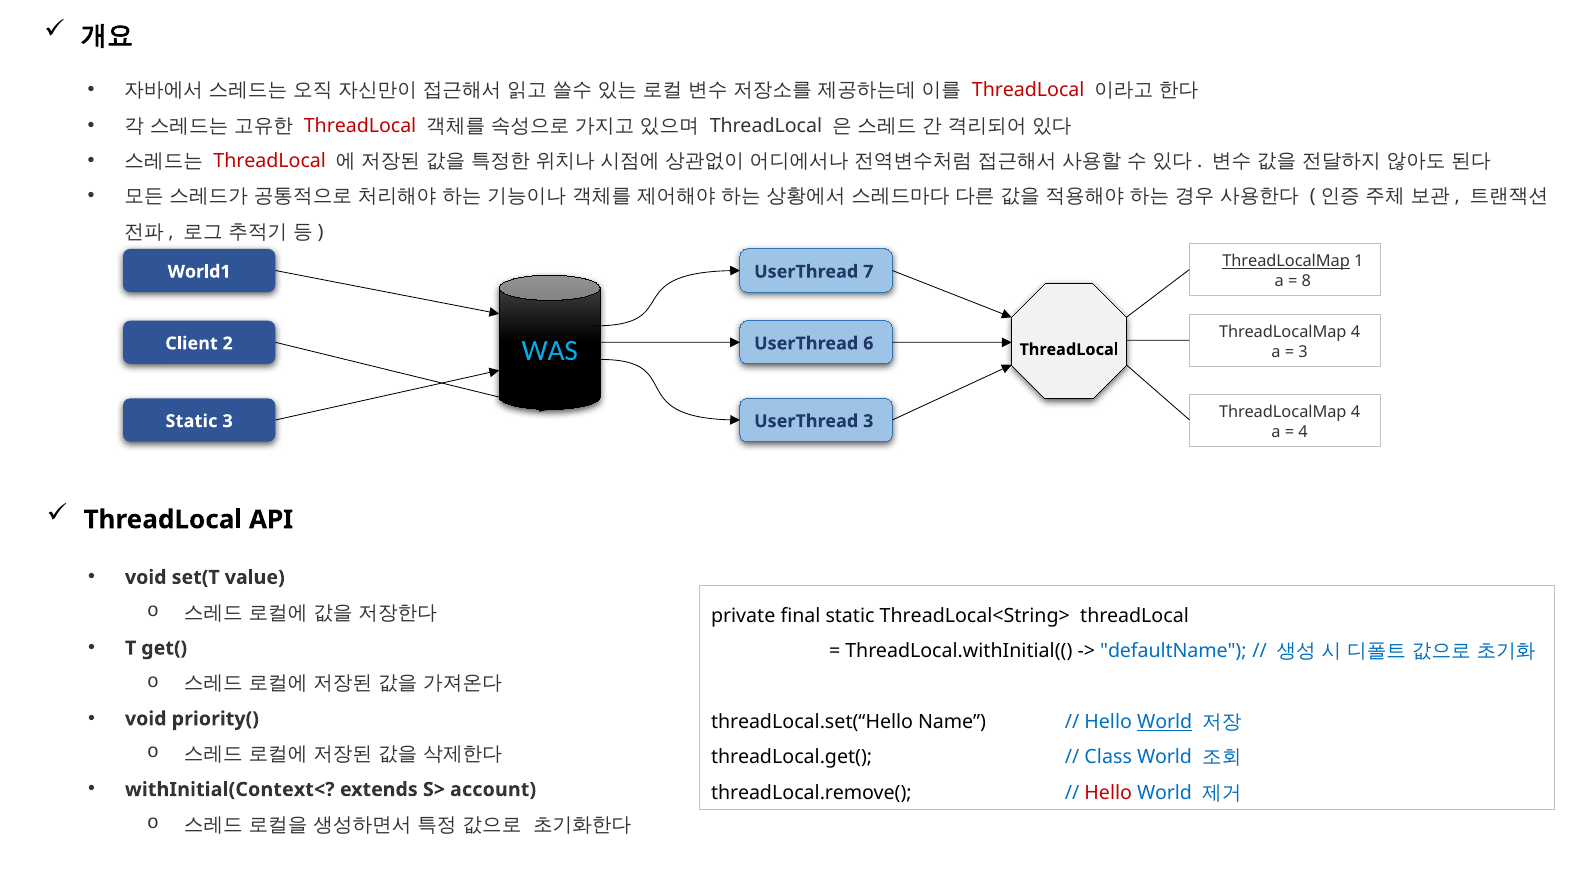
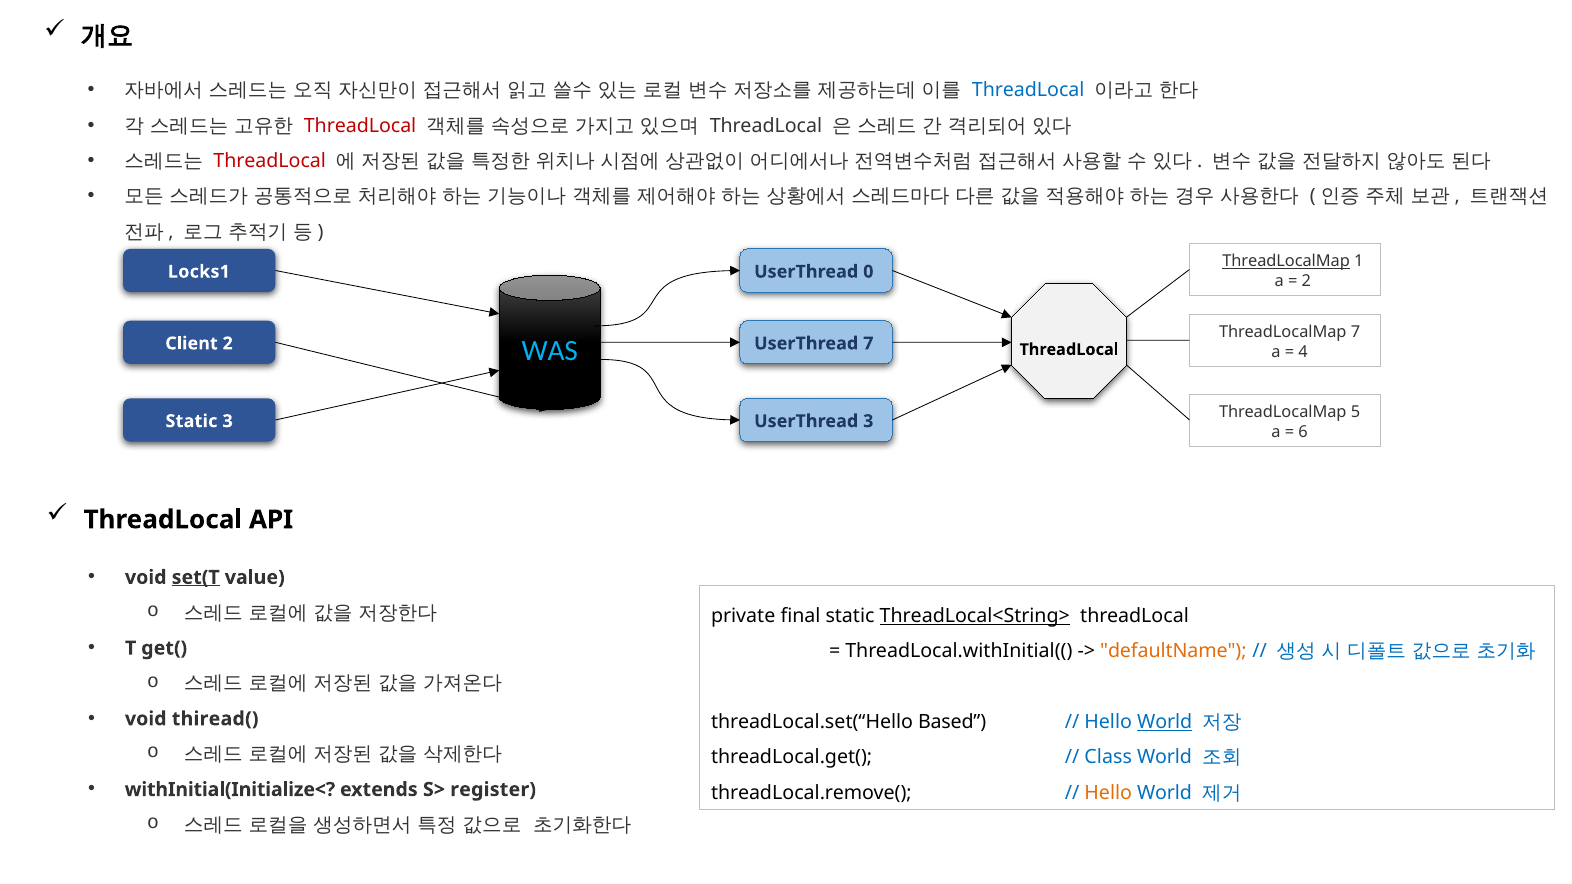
ThreadLocal colour: red -> blue (1028, 90)
World1: World1 -> Locks1 (199, 272)
7: 7 -> 0 (868, 272)
8: 8 -> 2 (1306, 281)
4: 4 -> 7 (1355, 332)
UserThread 6: 6 -> 7 (868, 344)
3: 3 -> 4 (1303, 352)
4: 4 -> 5 (1355, 412)
4: 4 -> 6 (1303, 432)
set(T underline: none -> present (196, 578)
ThreadLocal<String> underline: none -> present (975, 616)
defaultName colour: blue -> orange (1173, 651)
priority(: priority( -> thiread( (215, 719)
Name: Name -> Based (952, 722)
withInitial(Context<: withInitial(Context< -> withInitial(Initialize< (230, 790)
account: account -> register (493, 790)
Hello colour: red -> orange (1108, 793)
